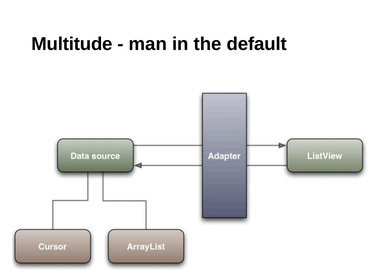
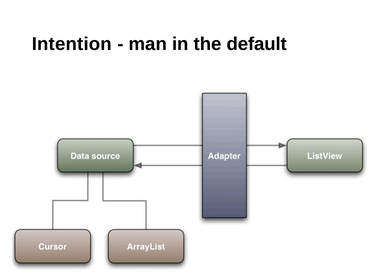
Multitude: Multitude -> Intention (72, 44)
